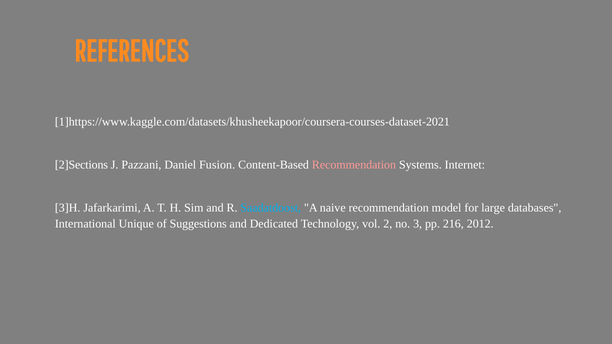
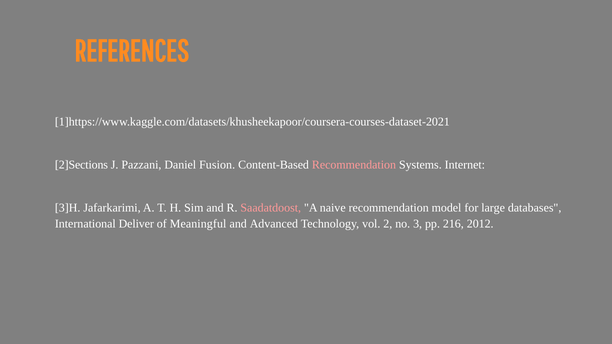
Saadatdoost colour: light blue -> pink (271, 208)
Unique: Unique -> Deliver (136, 224)
Suggestions: Suggestions -> Meaningful (198, 224)
Dedicated: Dedicated -> Advanced (274, 224)
